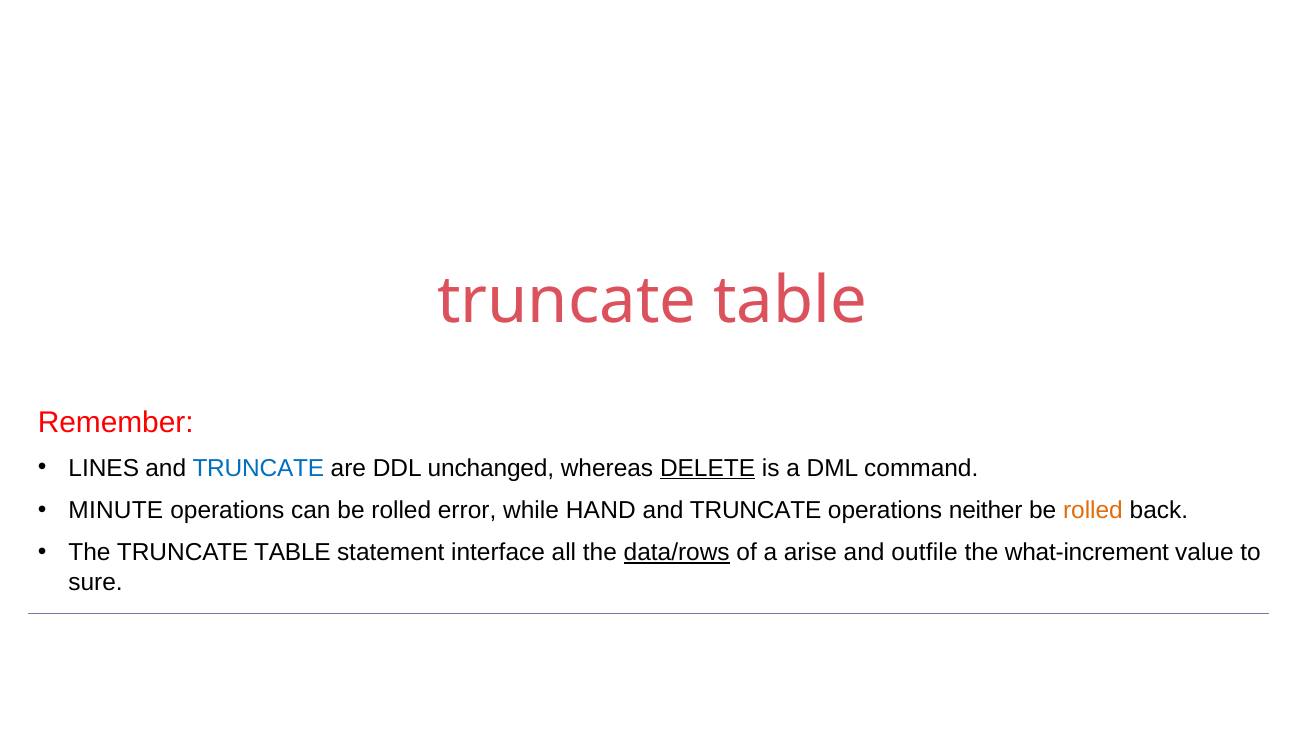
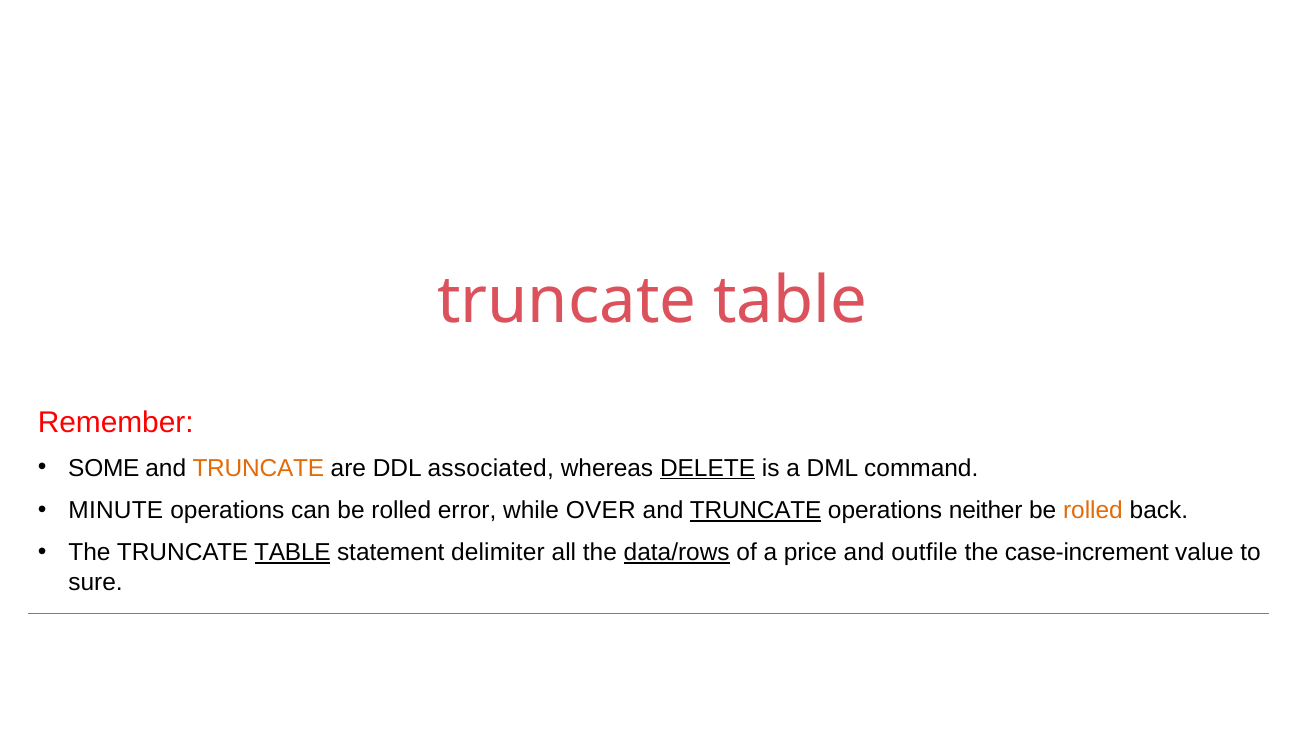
LINES: LINES -> SOME (104, 468)
TRUNCATE colour: blue -> orange (258, 468)
unchanged: unchanged -> associated (491, 468)
HAND: HAND -> OVER (601, 510)
TRUNCATE underline: none -> present (756, 510)
TABLE underline: none -> present (292, 553)
interface: interface -> delimiter (498, 553)
arise: arise -> price (810, 553)
what-increment: what-increment -> case-increment (1087, 553)
